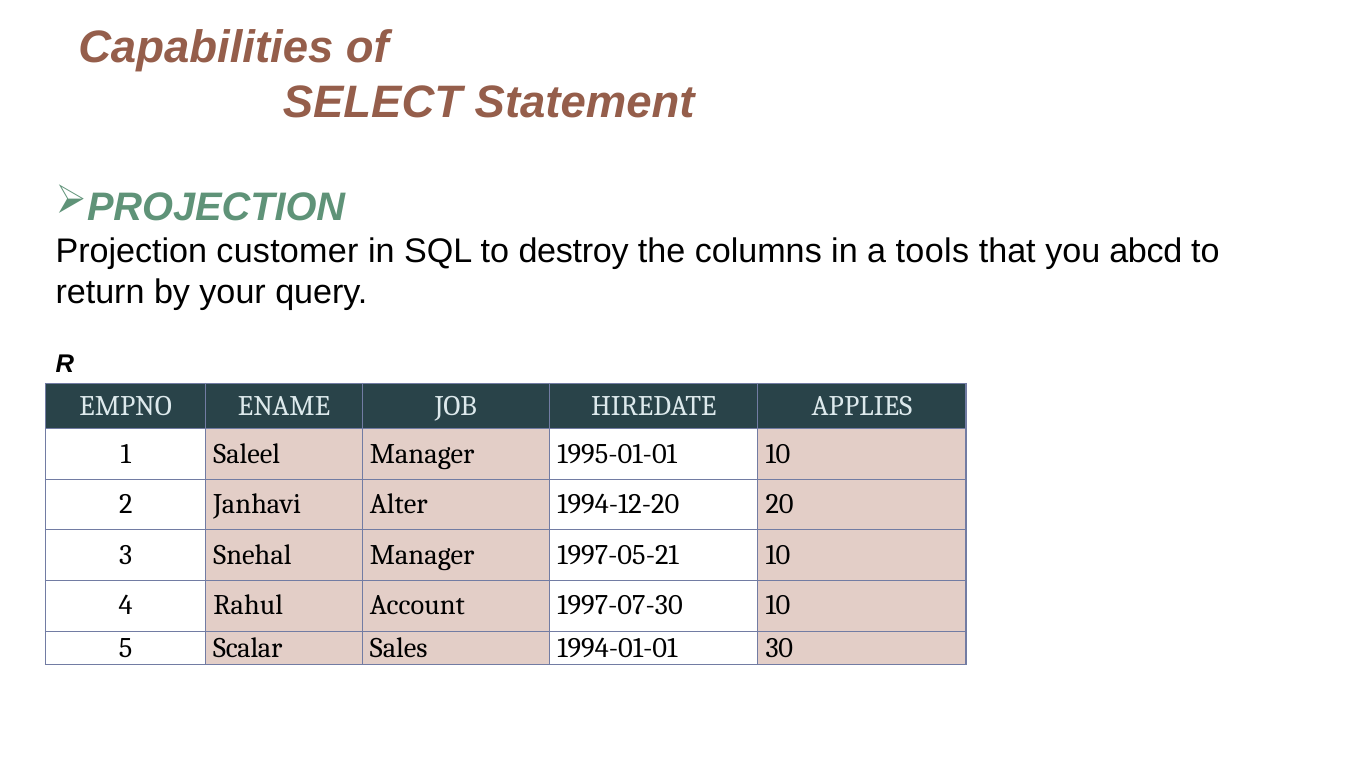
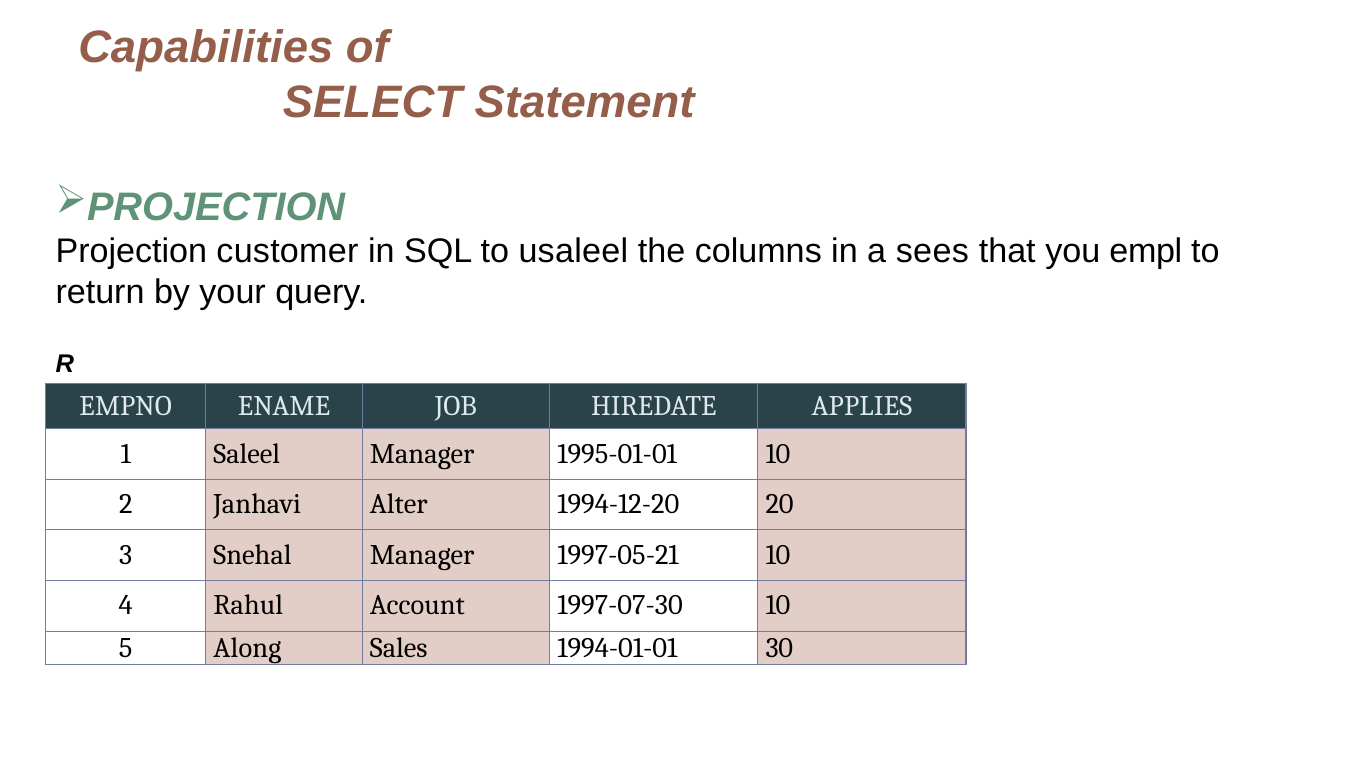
destroy: destroy -> usaleel (573, 251)
tools: tools -> sees (932, 251)
abcd: abcd -> empl (1146, 251)
Scalar: Scalar -> Along (247, 648)
